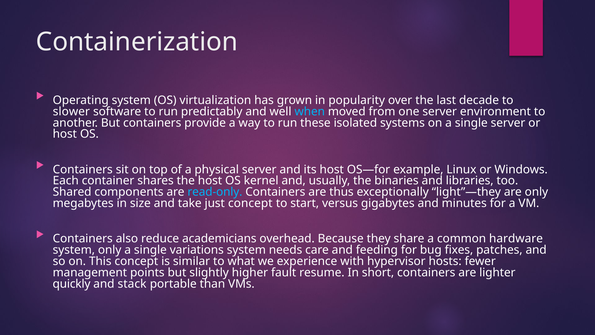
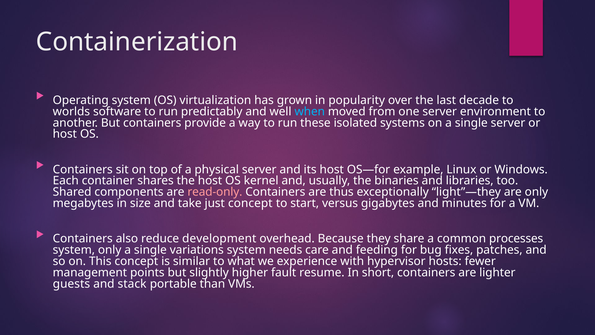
slower: slower -> worlds (71, 111)
read-only colour: light blue -> pink (215, 192)
academicians: academicians -> development (219, 239)
hardware: hardware -> processes (516, 239)
quickly: quickly -> guests (71, 284)
